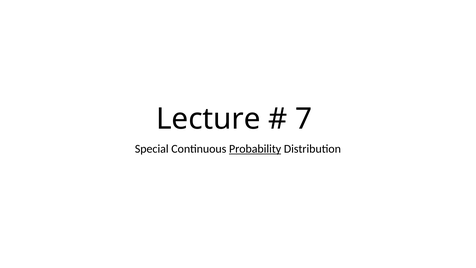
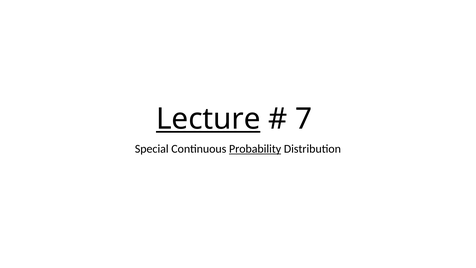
Lecture underline: none -> present (208, 119)
